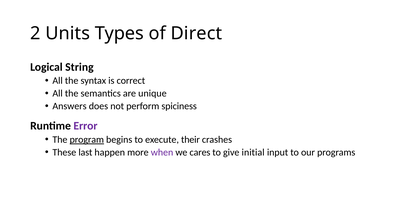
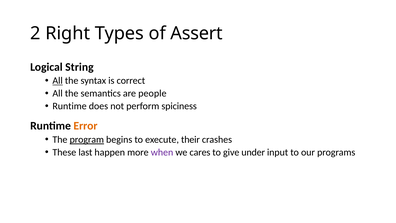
Units: Units -> Right (68, 33)
Direct: Direct -> Assert (197, 33)
All underline: none -> present (58, 81)
unique: unique -> people (152, 93)
Answers: Answers -> Runtime (70, 106)
Error colour: purple -> orange (85, 126)
initial: initial -> under (253, 152)
